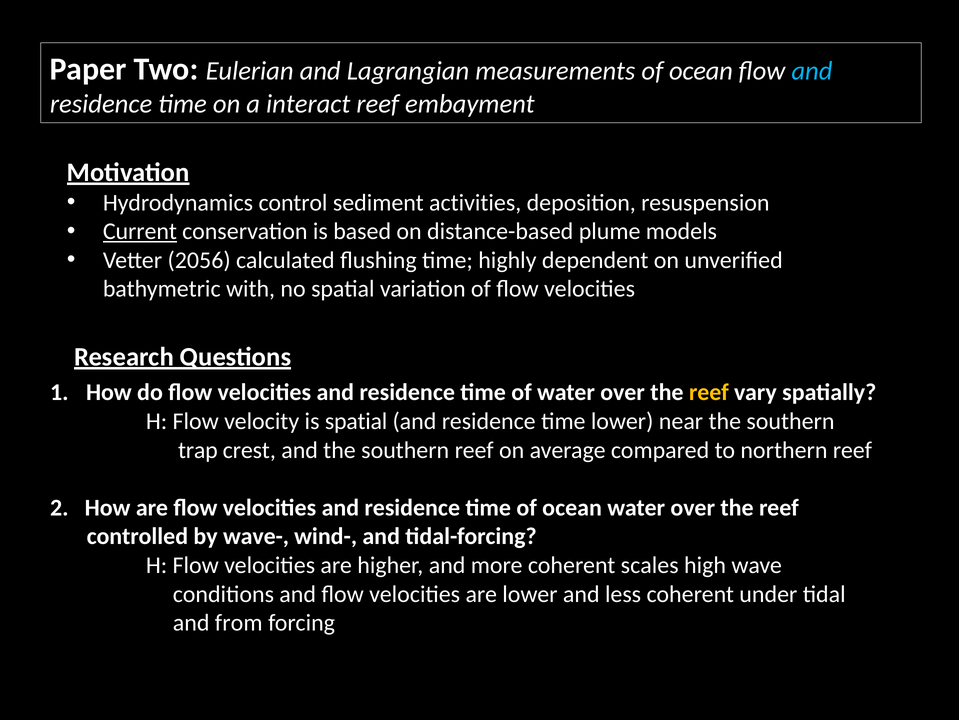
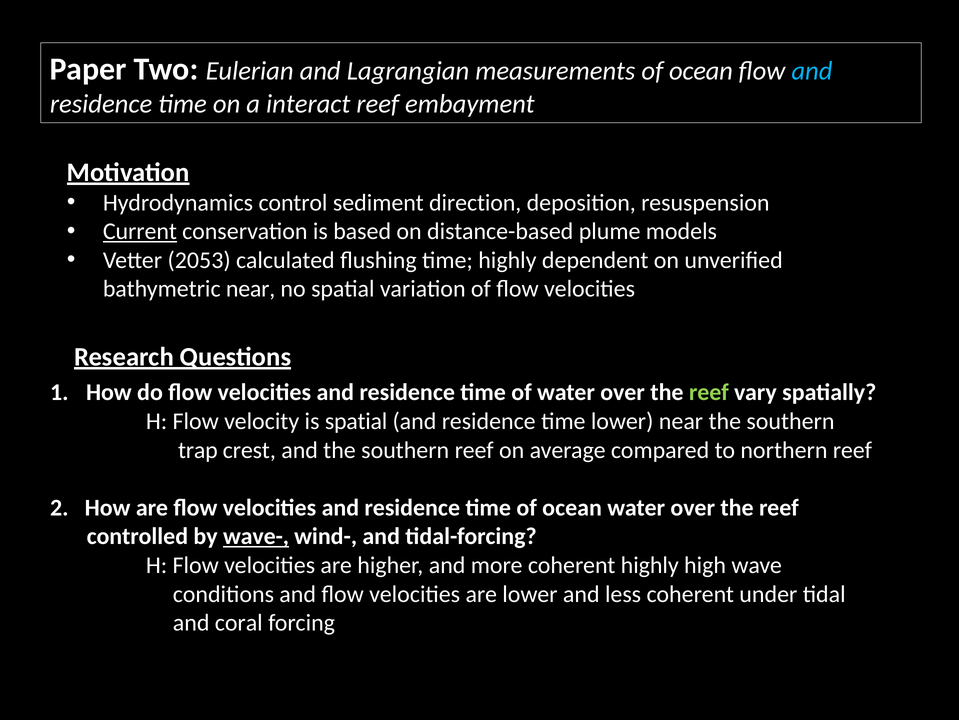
activities: activities -> direction (475, 202)
2056: 2056 -> 2053 (199, 260)
bathymetric with: with -> near (251, 289)
reef colour: yellow -> light green (709, 392)
wave- underline: none -> present (256, 536)
coherent scales: scales -> highly (650, 565)
from: from -> coral (239, 622)
